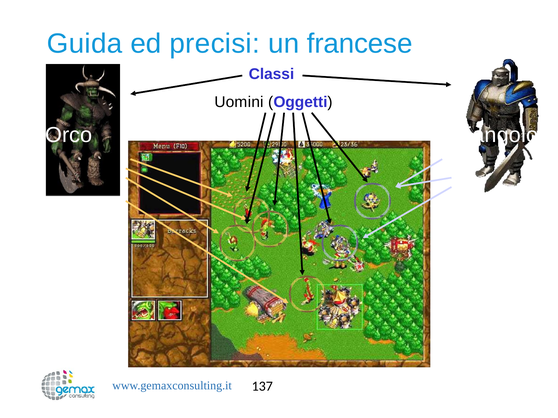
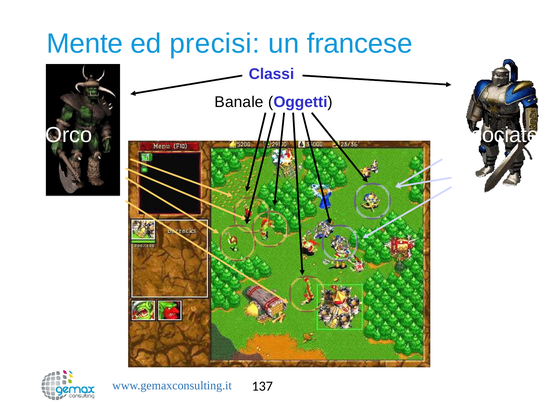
Guida: Guida -> Mente (85, 44)
Uomini: Uomini -> Banale (239, 102)
Triangolo: Triangolo -> Associate (493, 135)
